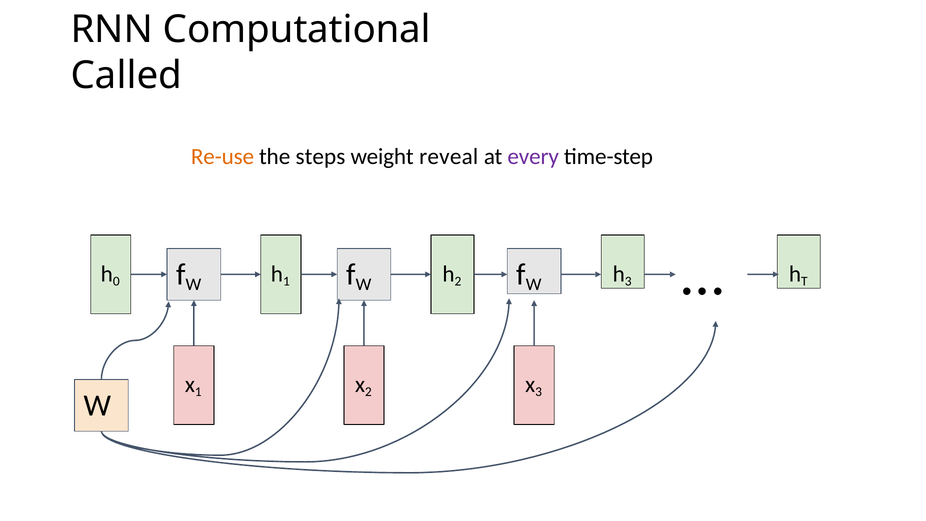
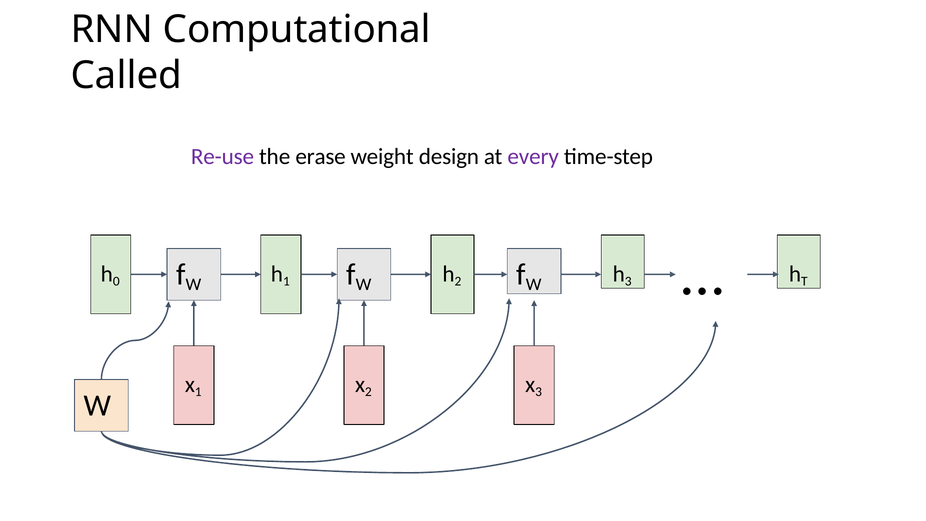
Re-use colour: orange -> purple (222, 156)
steps: steps -> erase (321, 156)
reveal: reveal -> design (449, 156)
